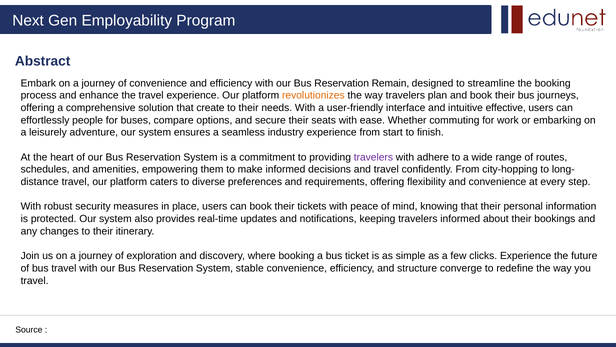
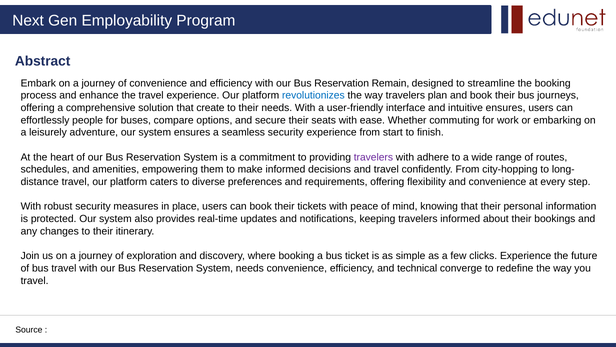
revolutionizes colour: orange -> blue (313, 95)
intuitive effective: effective -> ensures (506, 108)
seamless industry: industry -> security (286, 132)
System stable: stable -> needs (250, 268)
structure: structure -> technical (417, 268)
